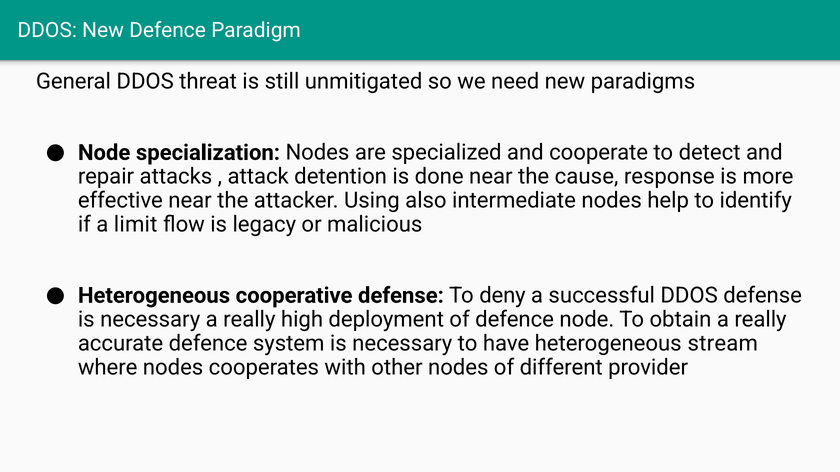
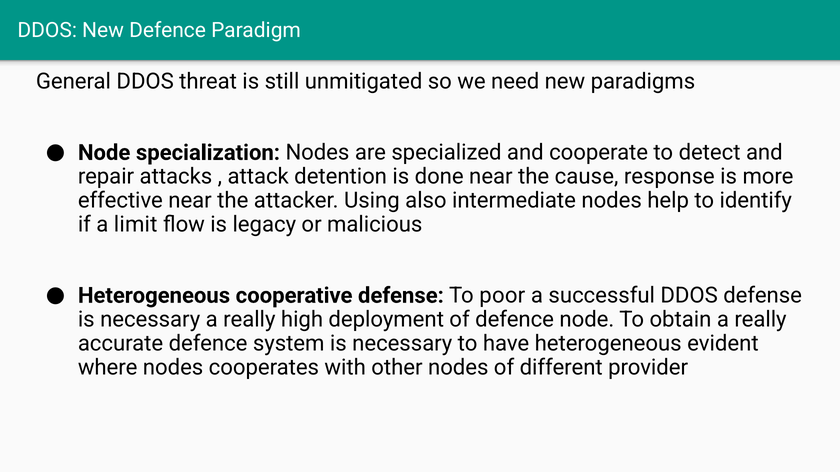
deny: deny -> poor (502, 296)
stream: stream -> evident (723, 344)
